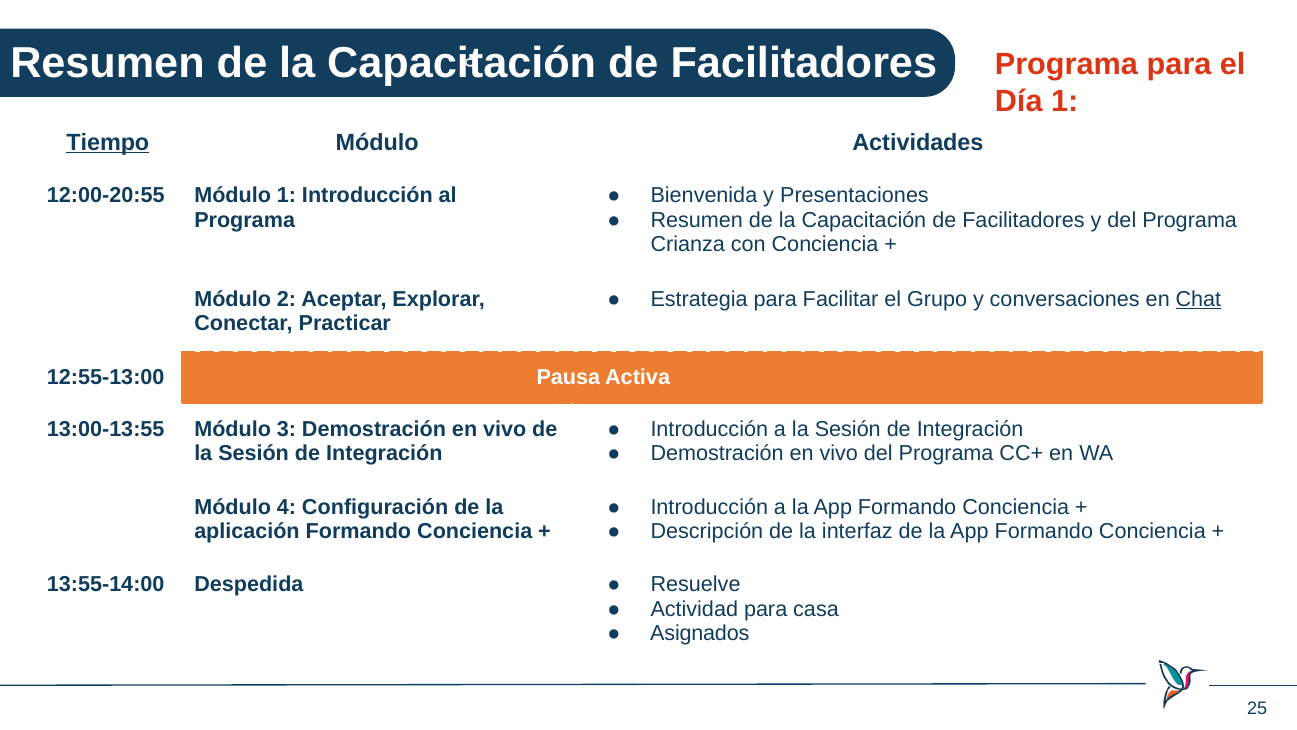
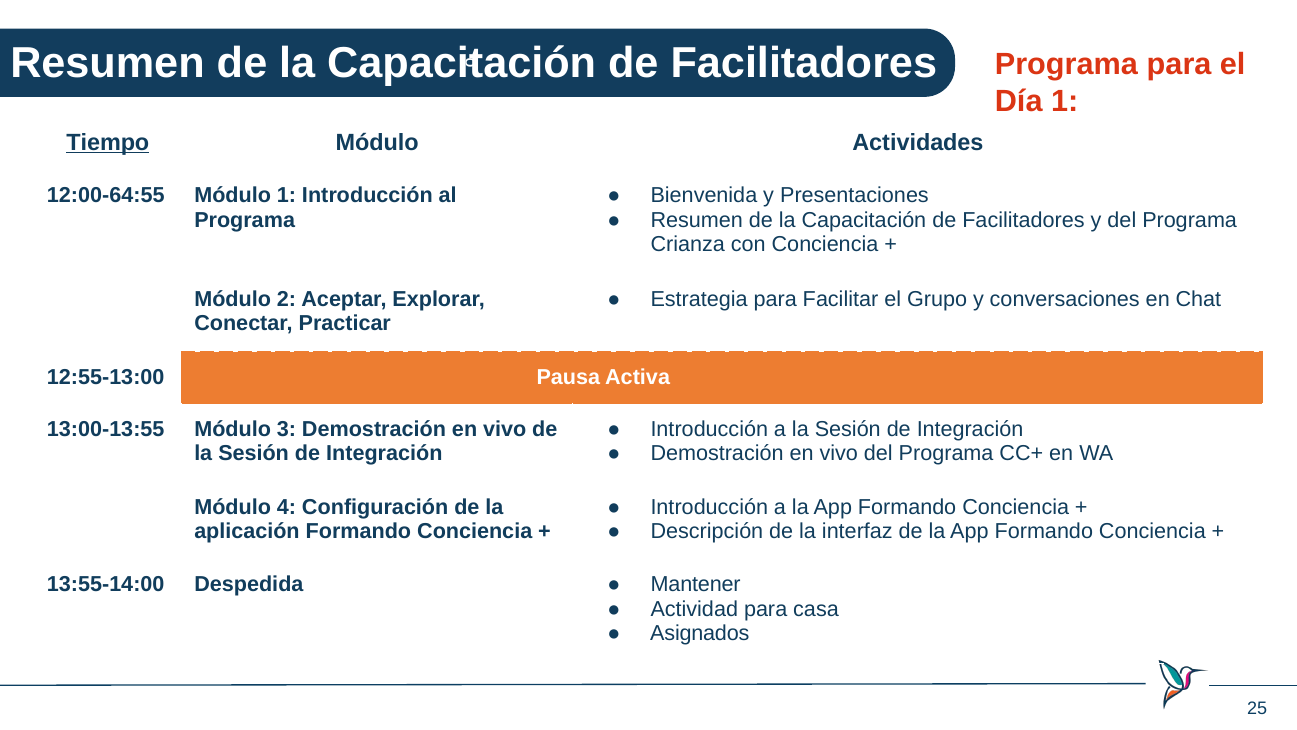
12:00-20:55: 12:00-20:55 -> 12:00-64:55 (106, 196)
Chat underline: present -> none (1198, 299)
Resuelve: Resuelve -> Mantener (696, 584)
